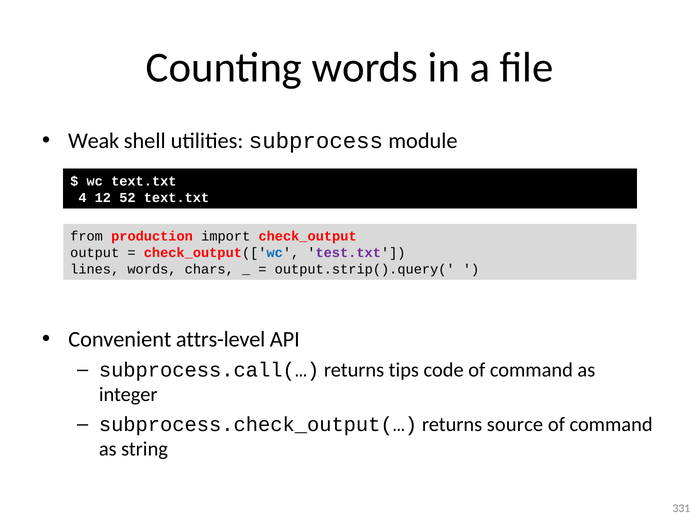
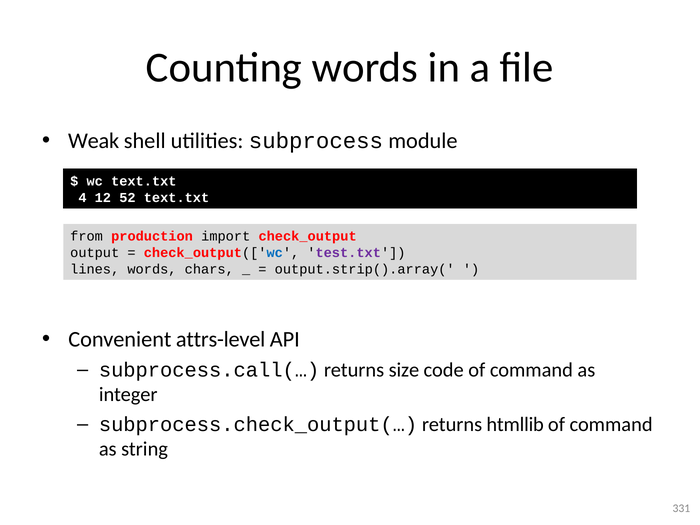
output.strip().query(: output.strip().query( -> output.strip().array( (365, 269)
tips: tips -> size (404, 370)
source: source -> htmllib (515, 425)
